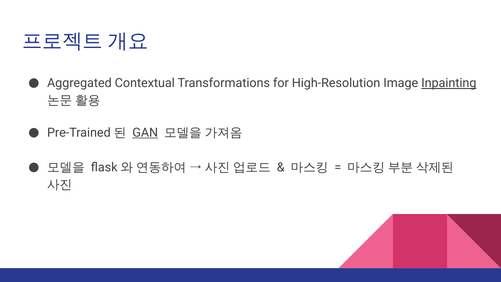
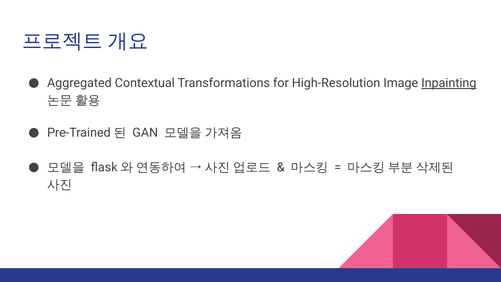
GAN underline: present -> none (145, 133)
